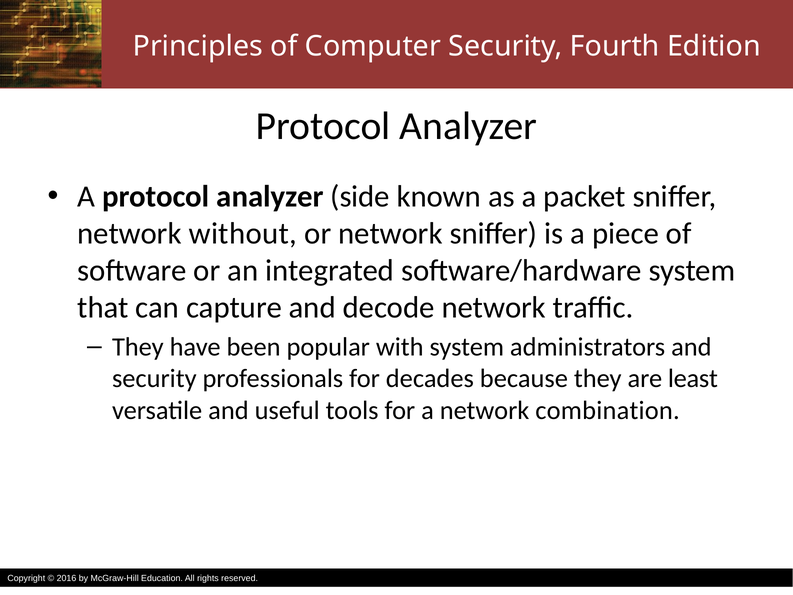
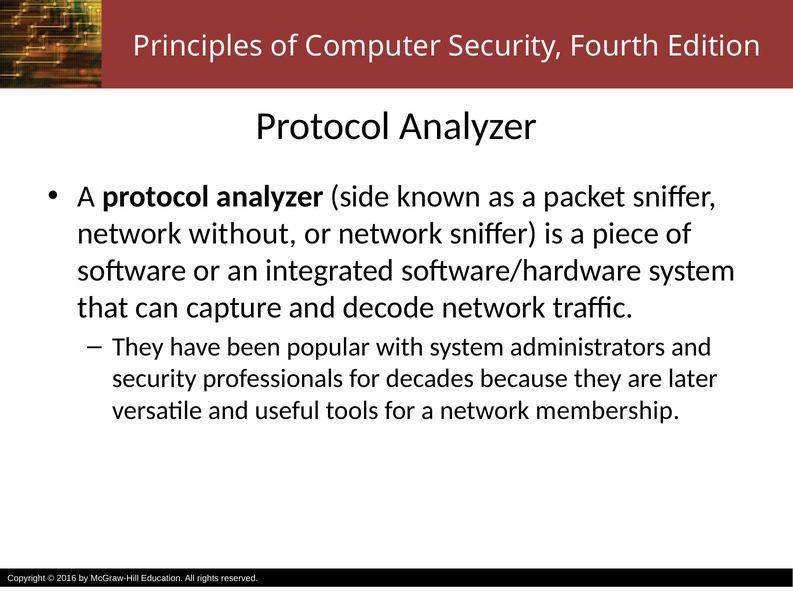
least: least -> later (693, 379)
combination: combination -> membership (608, 410)
